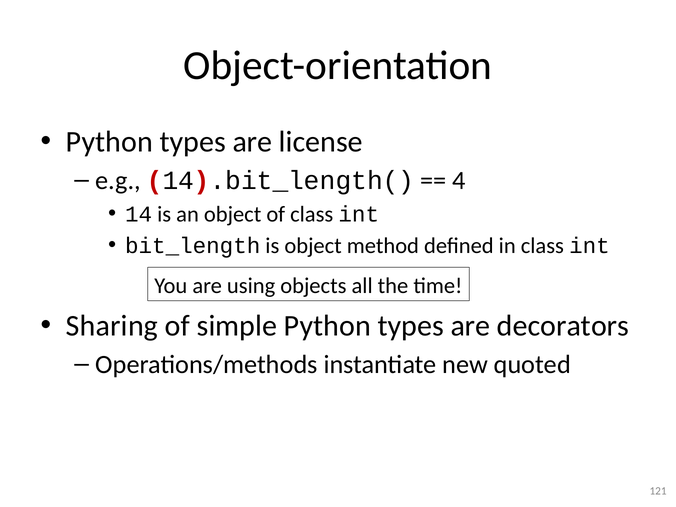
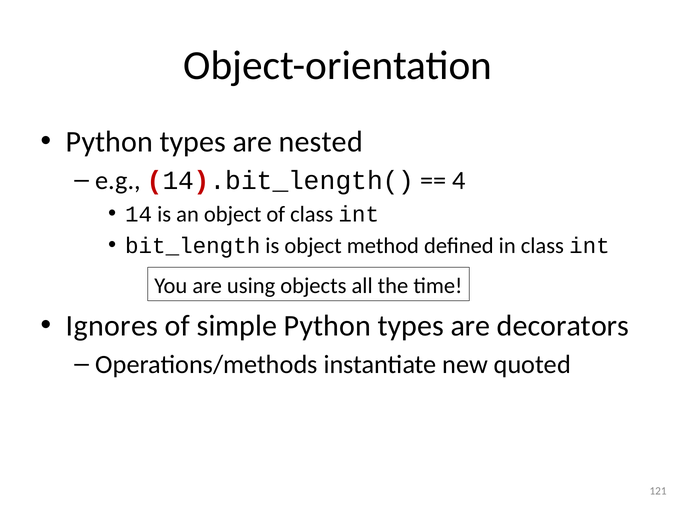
license: license -> nested (321, 142)
Sharing: Sharing -> Ignores (112, 326)
